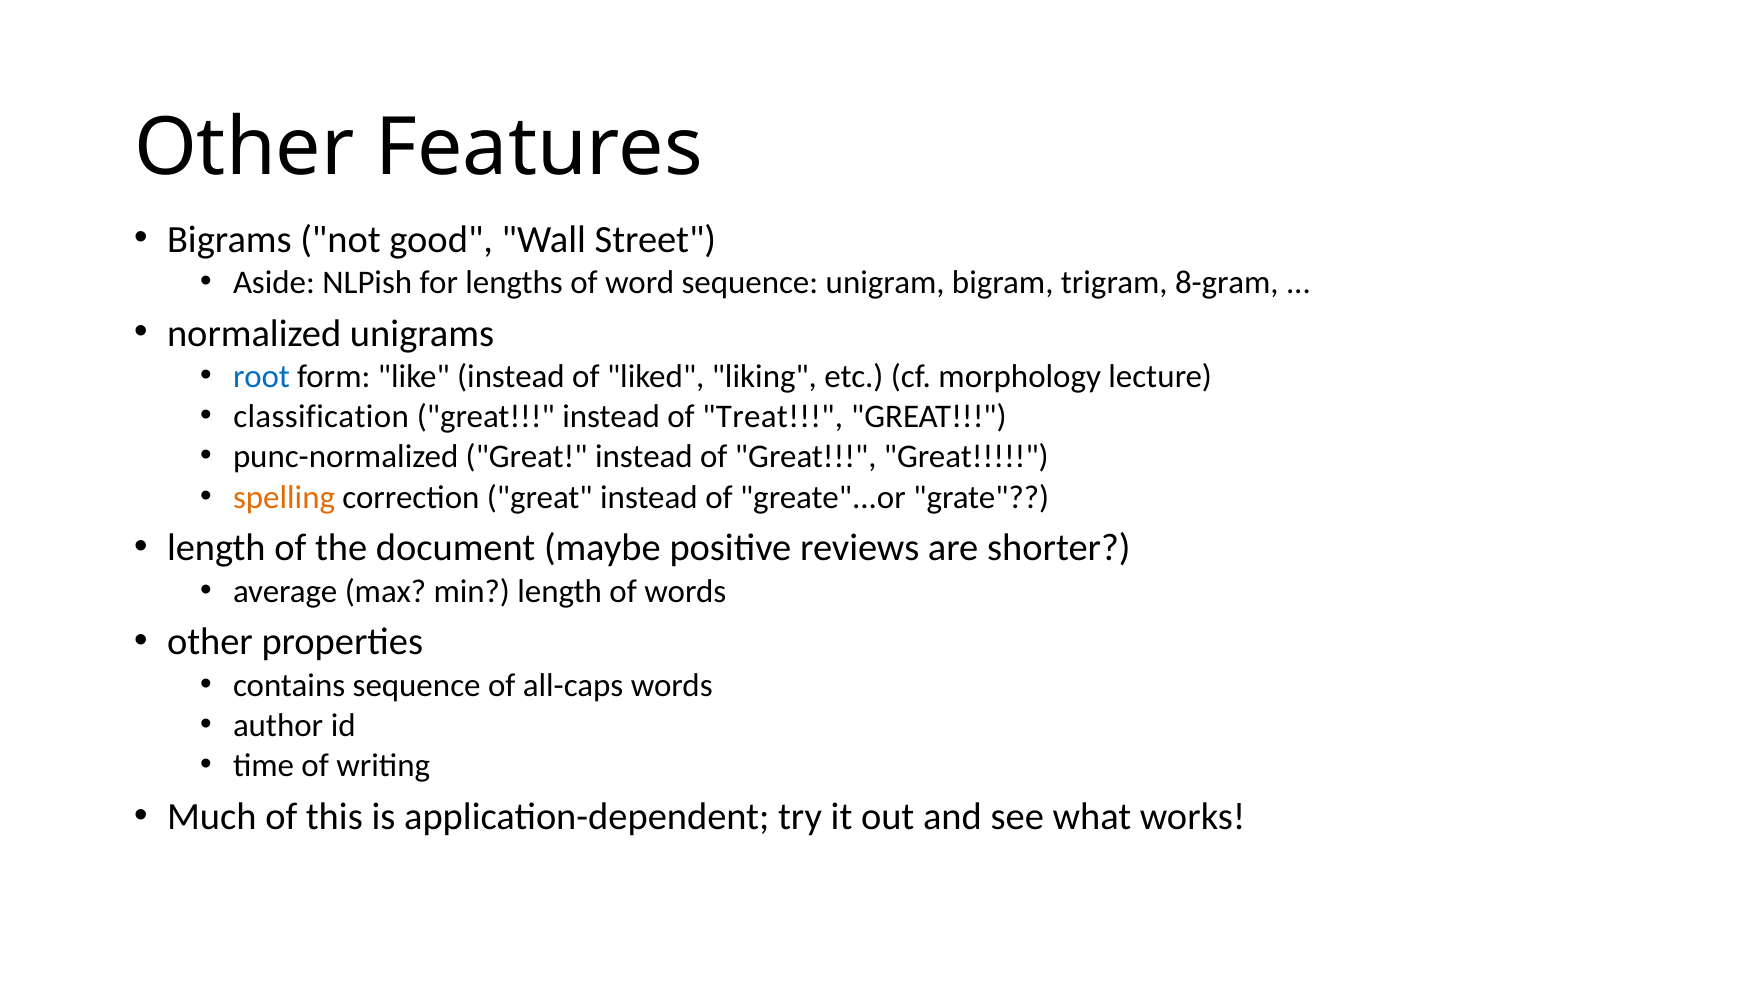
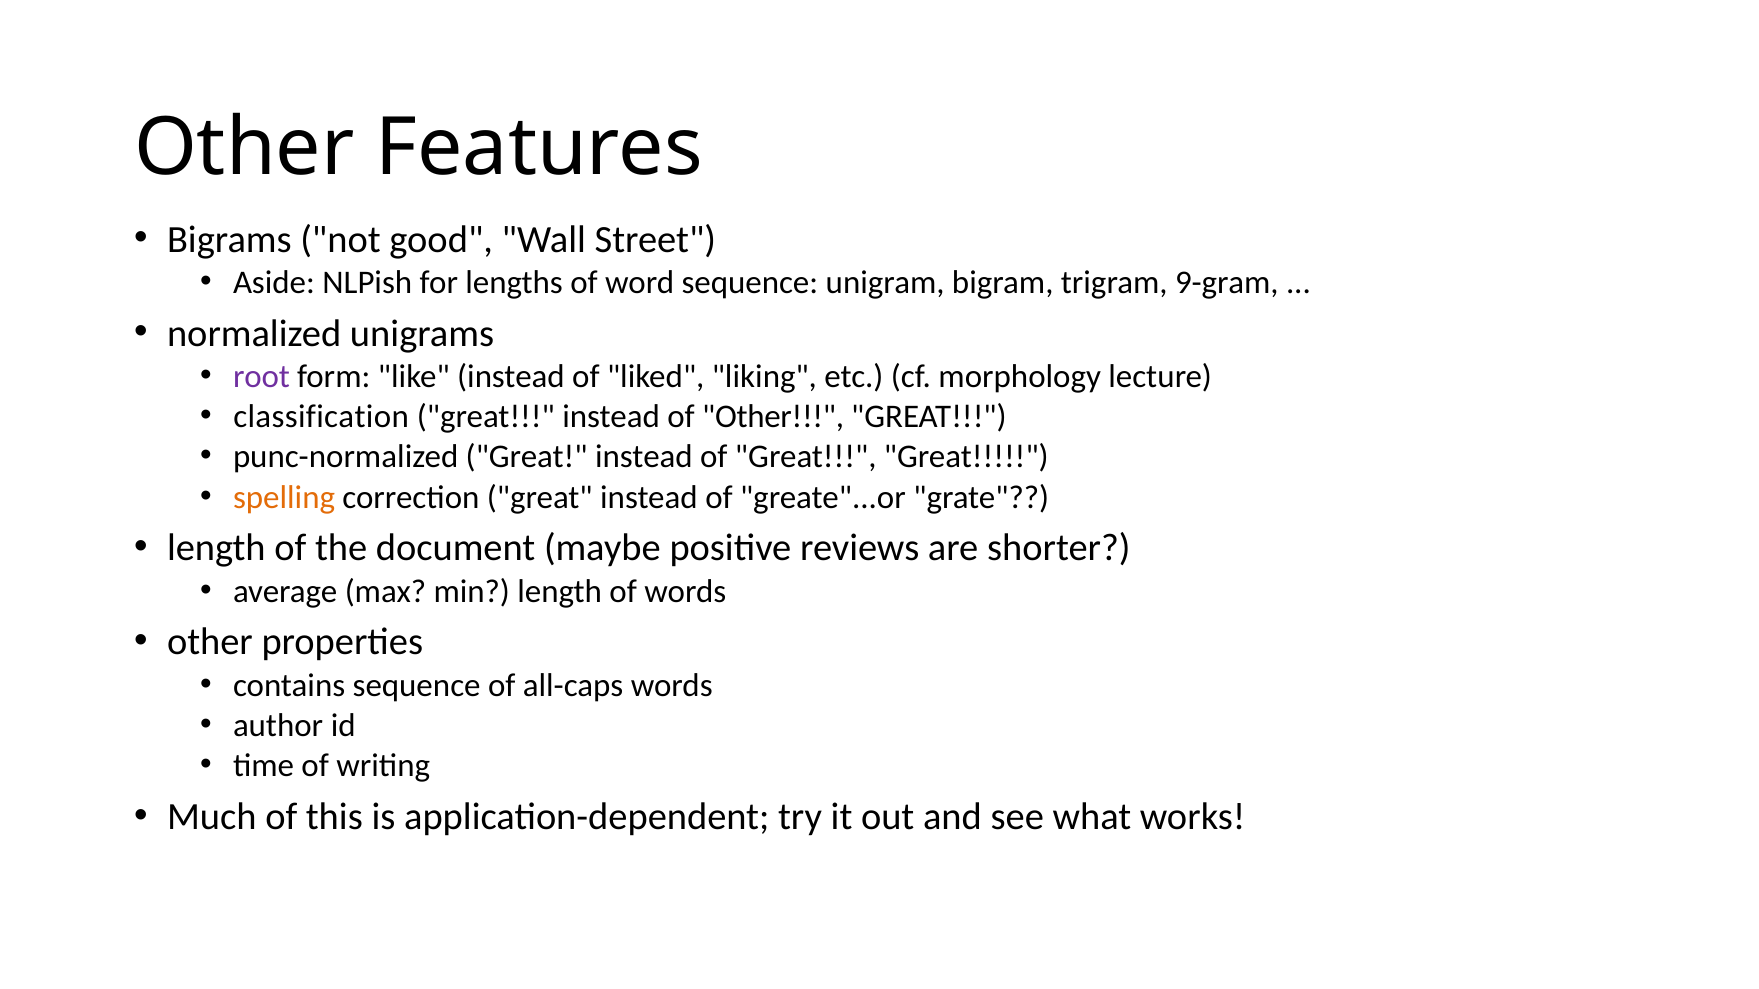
8-gram: 8-gram -> 9-gram (1227, 283)
root colour: blue -> purple (261, 377)
of Treat: Treat -> Other (773, 417)
